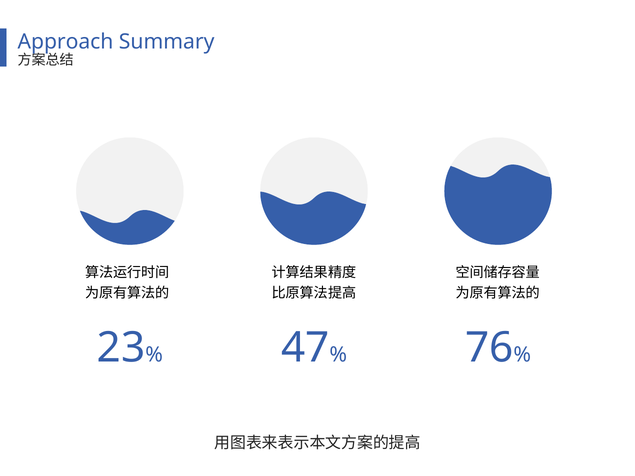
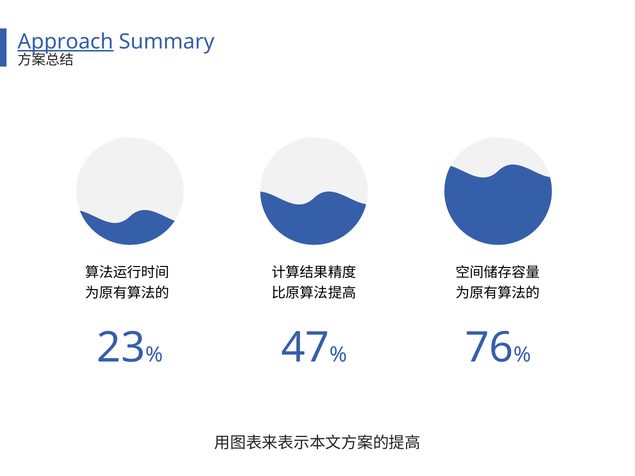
Approach underline: none -> present (65, 42)
